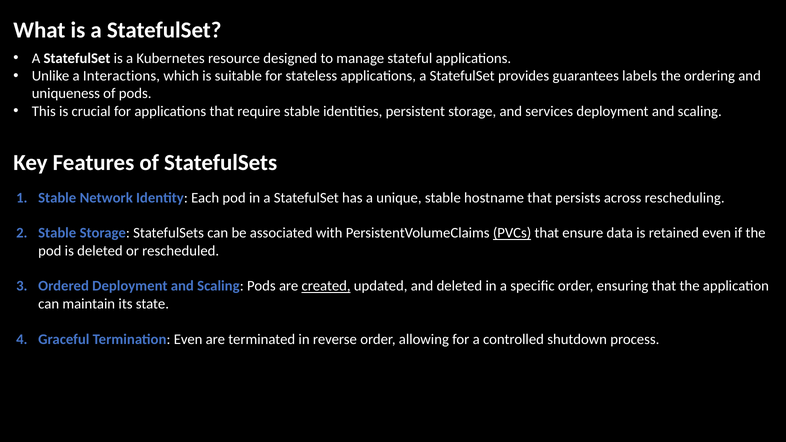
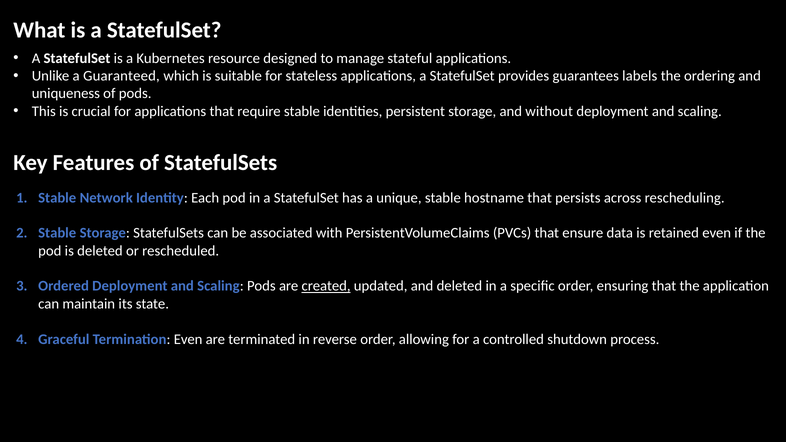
Interactions: Interactions -> Guaranteed (121, 76)
services: services -> without (549, 111)
PVCs underline: present -> none (512, 233)
